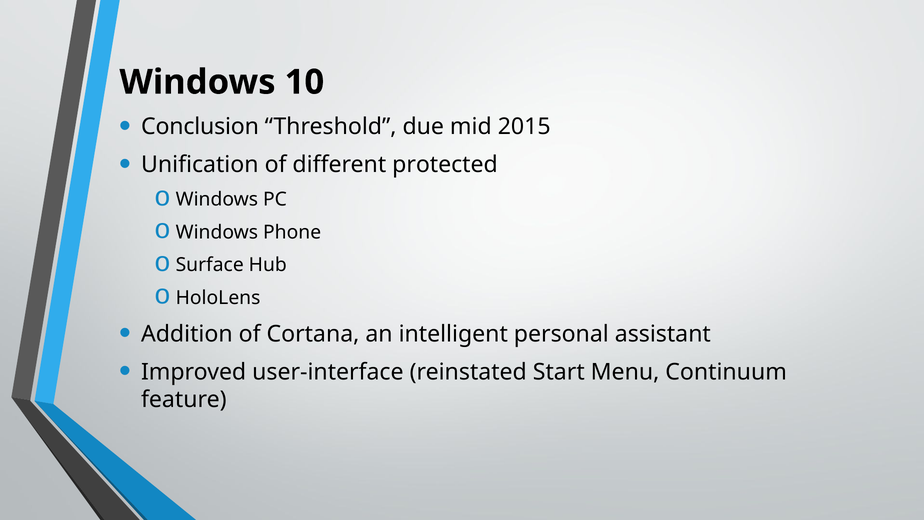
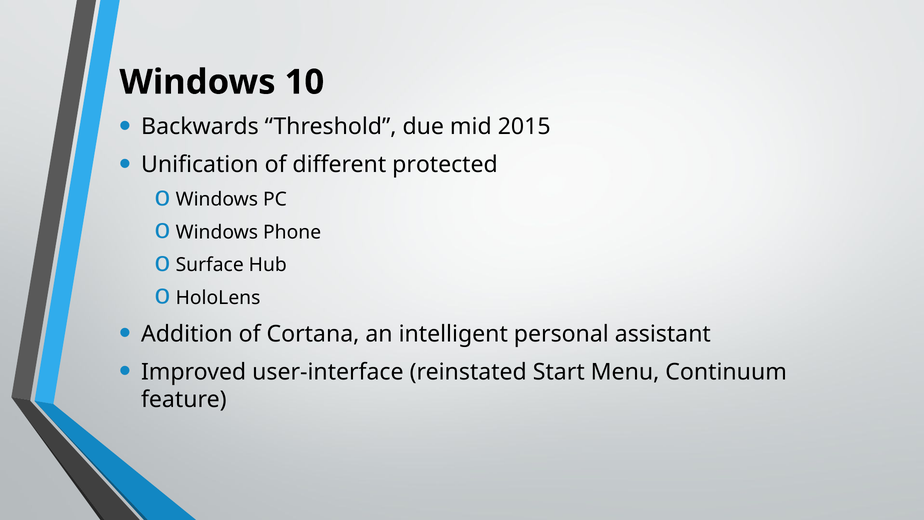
Conclusion: Conclusion -> Backwards (200, 127)
